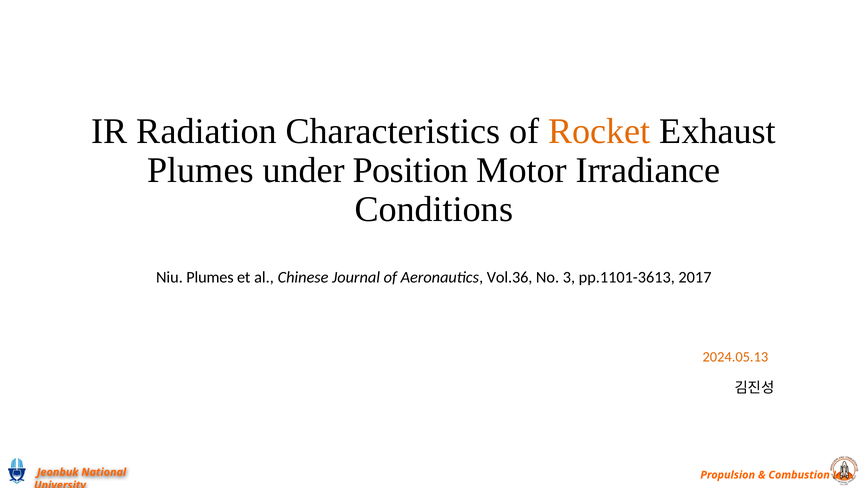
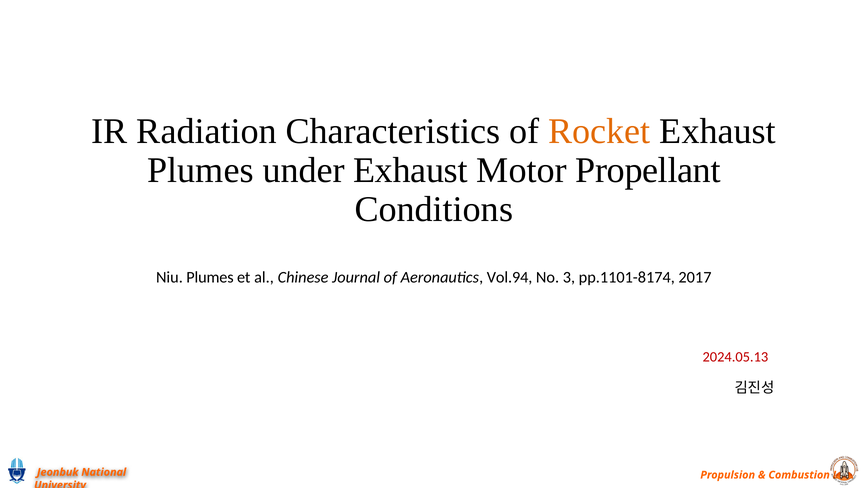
under Position: Position -> Exhaust (410, 170)
Irradiance: Irradiance -> Propellant (648, 170)
Vol.36: Vol.36 -> Vol.94 (510, 278)
pp.1101-3613: pp.1101-3613 -> pp.1101-8174 (627, 278)
2024.05.13 colour: orange -> red (735, 357)
